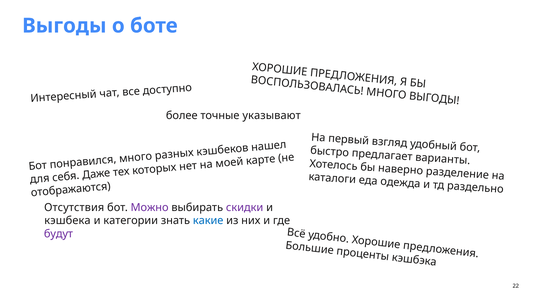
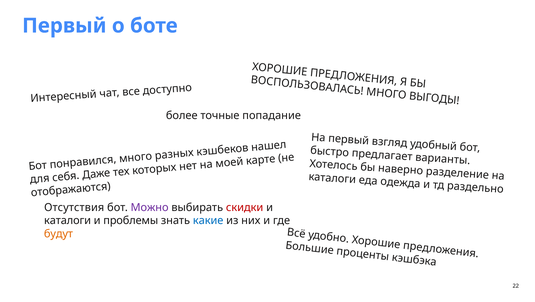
Выгоды: Выгоды -> Первый (64, 26)
указывают: указывают -> попадание (272, 115)
скидки colour: purple -> red (245, 207)
кэшбека: кэшбека -> каталоги (68, 220)
категории: категории -> проблемы (131, 220)
будут colour: purple -> orange (58, 234)
